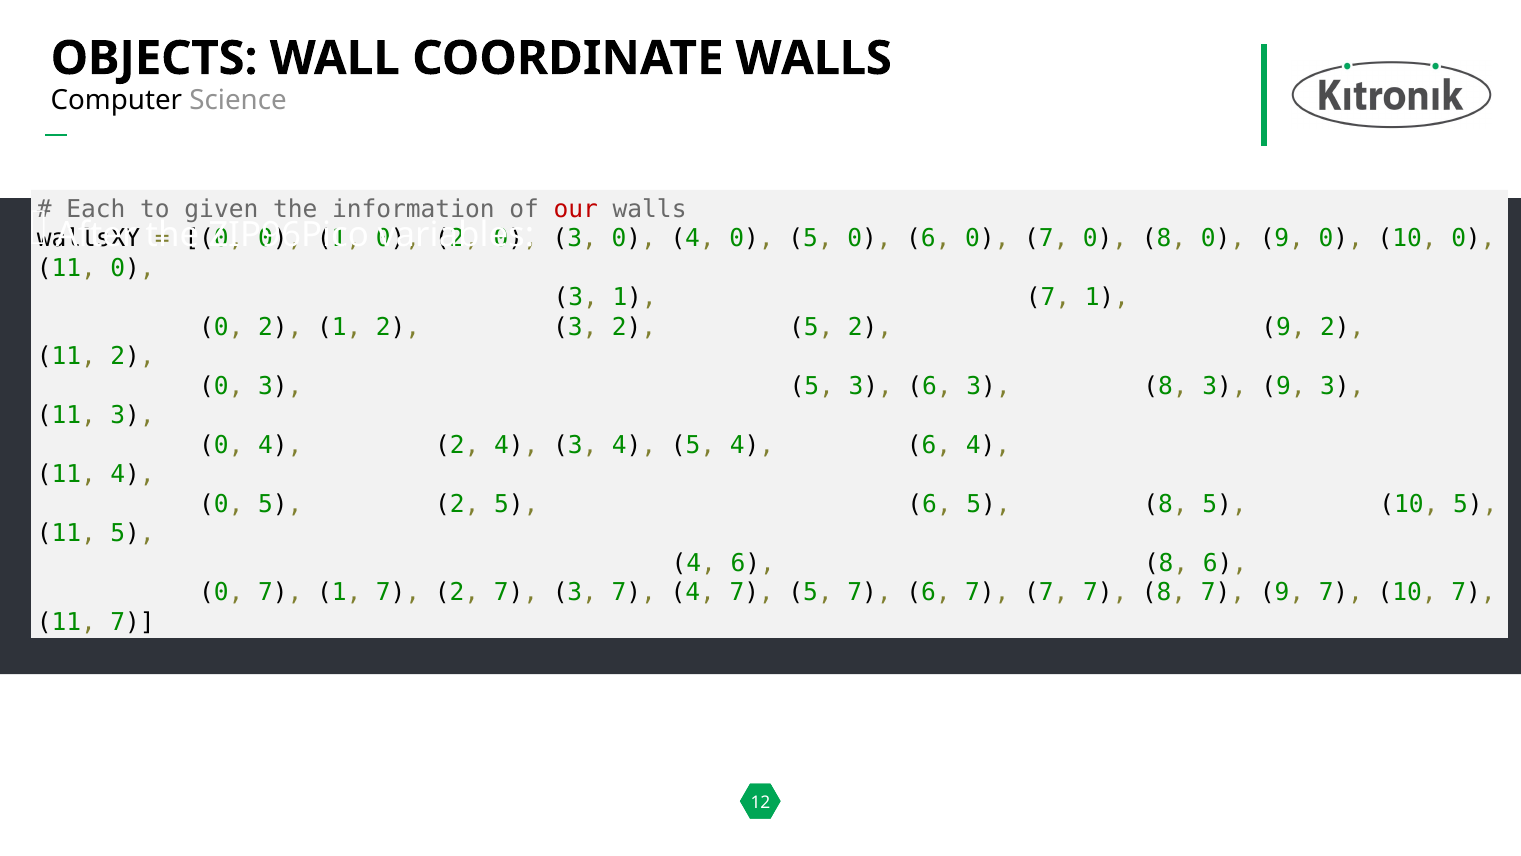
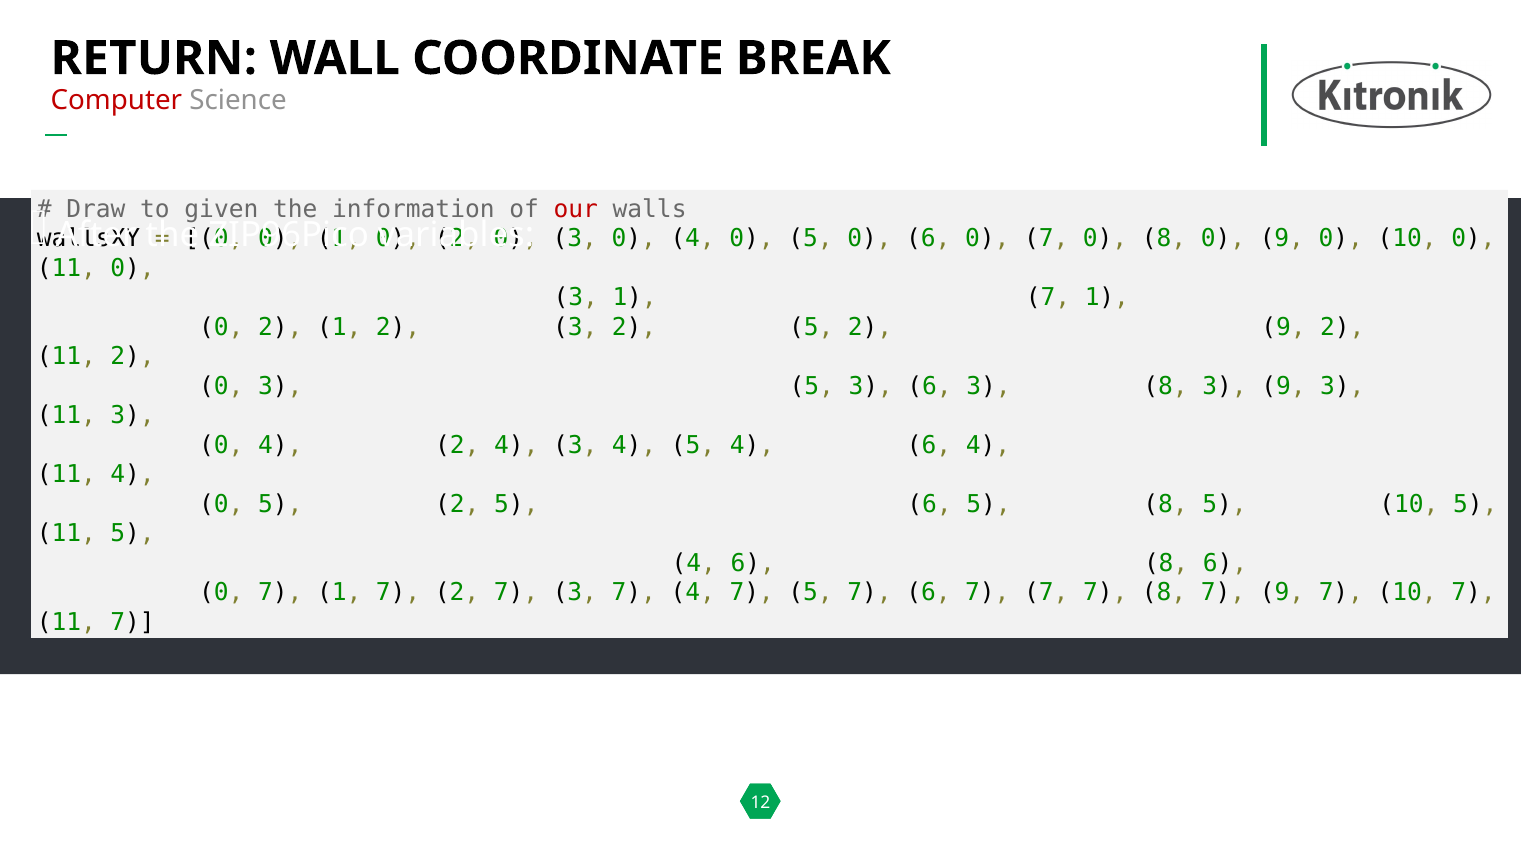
OBJECTS: OBJECTS -> RETURN (154, 58)
COORDINATE WALLS: WALLS -> BREAK (813, 58)
Computer colour: black -> red (116, 101)
Each: Each -> Draw (96, 209)
